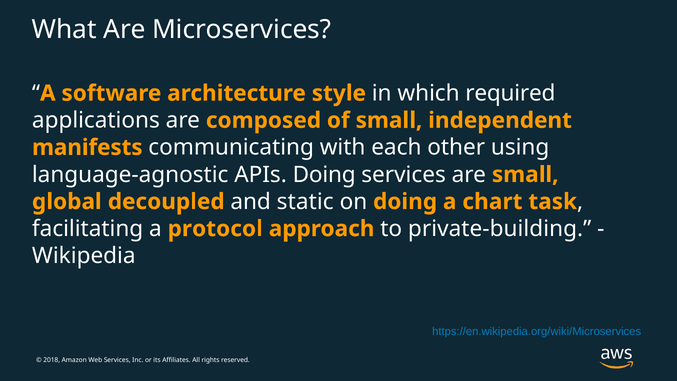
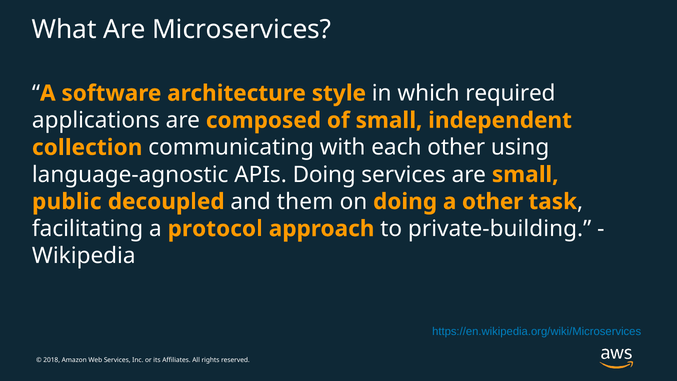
manifests: manifests -> collection (87, 147)
global: global -> public (67, 202)
static: static -> them (305, 202)
a chart: chart -> other (493, 202)
